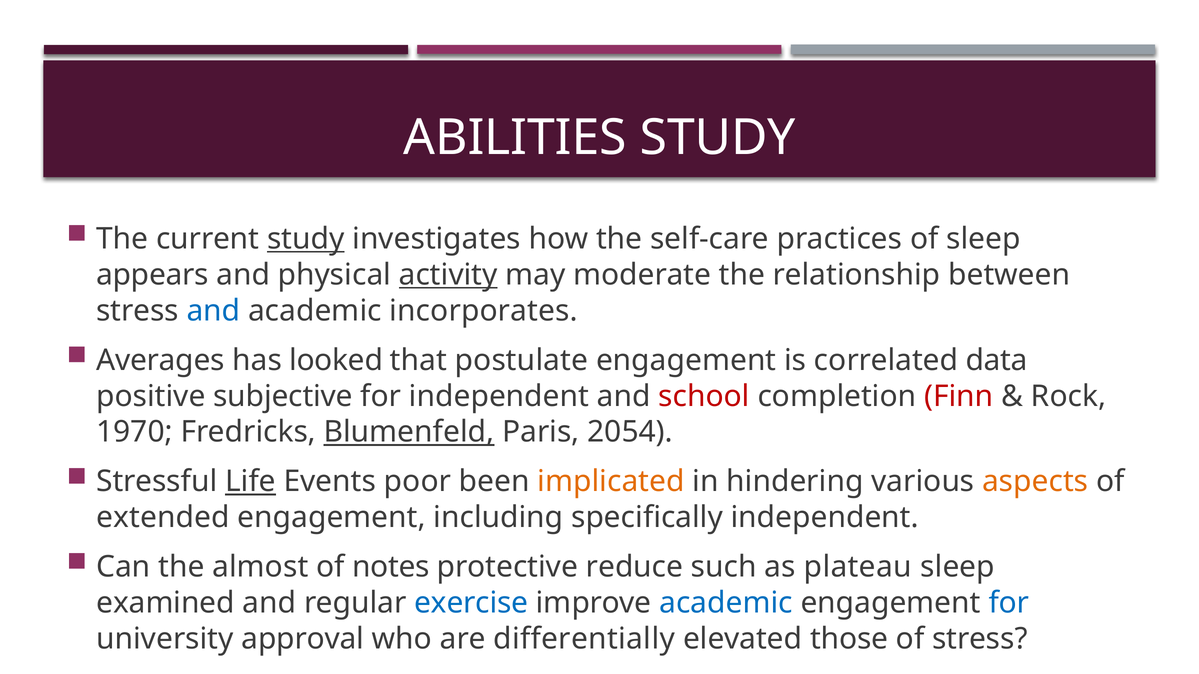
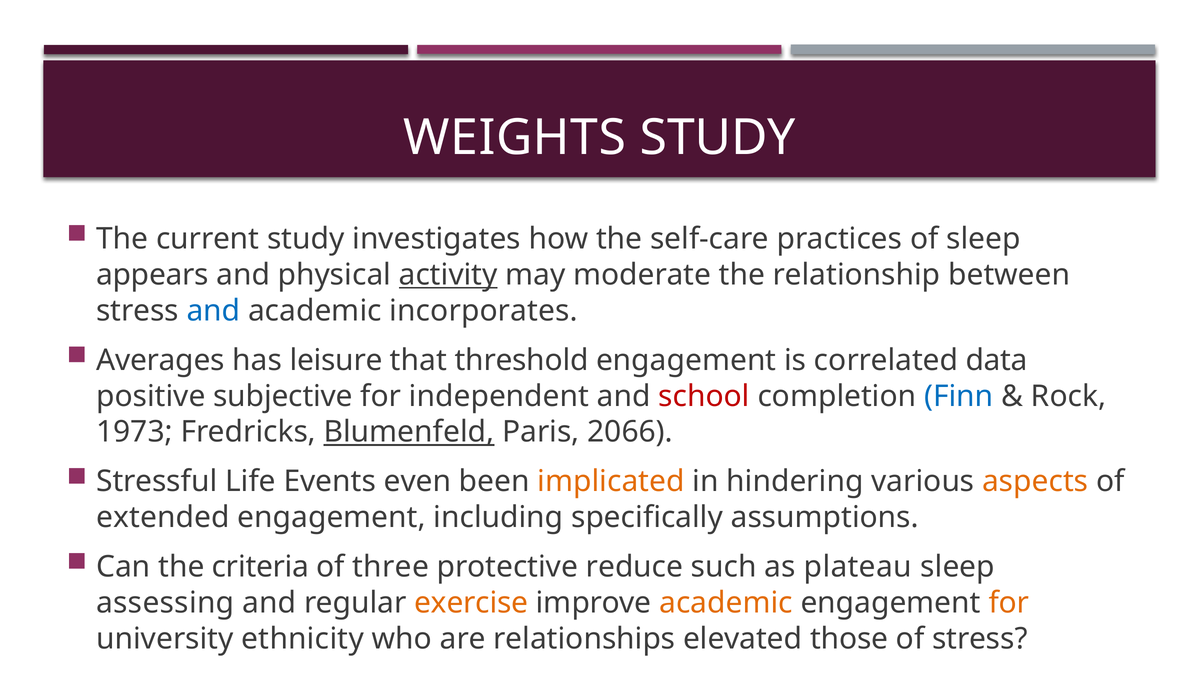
ABILITIES: ABILITIES -> WEIGHTS (515, 138)
study underline: present -> none (306, 239)
looked: looked -> leisure (336, 360)
postulate: postulate -> threshold (522, 360)
Finn colour: red -> blue (959, 396)
1970: 1970 -> 1973 (134, 432)
2054: 2054 -> 2066 (630, 432)
Life underline: present -> none (250, 482)
poor: poor -> even (418, 482)
specifically independent: independent -> assumptions (825, 518)
almost: almost -> criteria (260, 567)
notes: notes -> three (391, 567)
examined: examined -> assessing (165, 603)
exercise colour: blue -> orange (471, 603)
academic colour: blue -> orange (726, 603)
for colour: blue -> orange (1009, 603)
approval: approval -> ethnicity (303, 639)
differentially: differentially -> relationships (584, 639)
